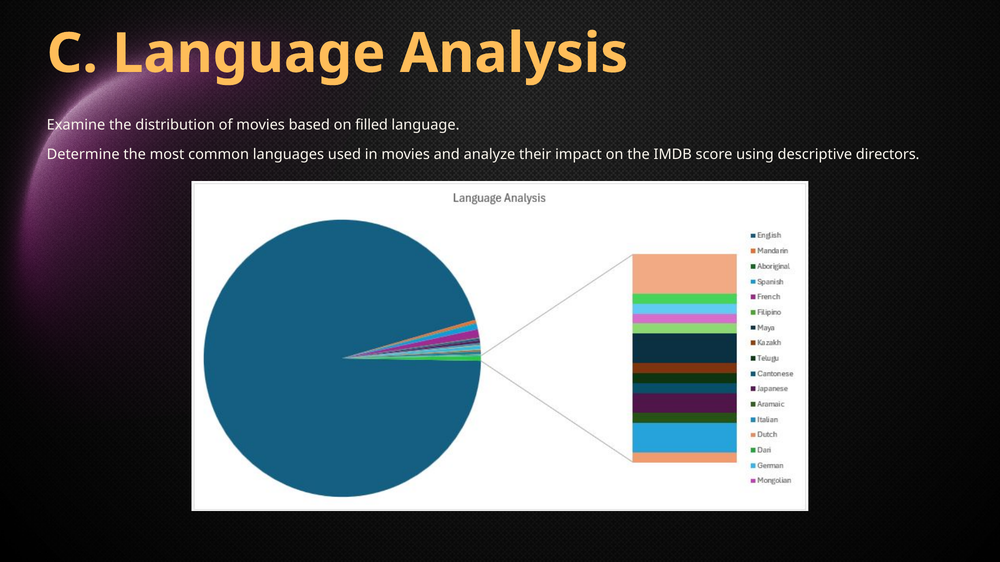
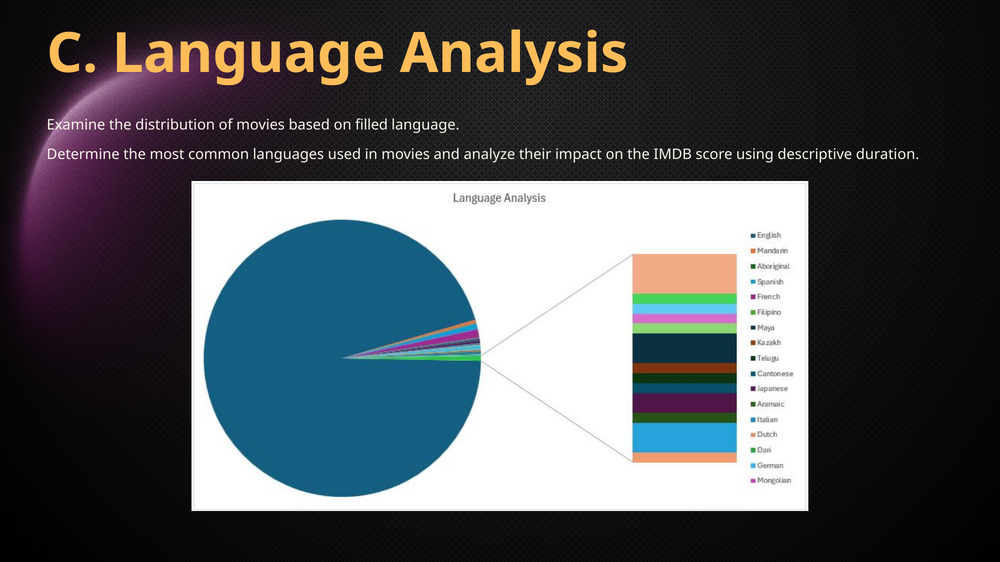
directors: directors -> duration (888, 155)
